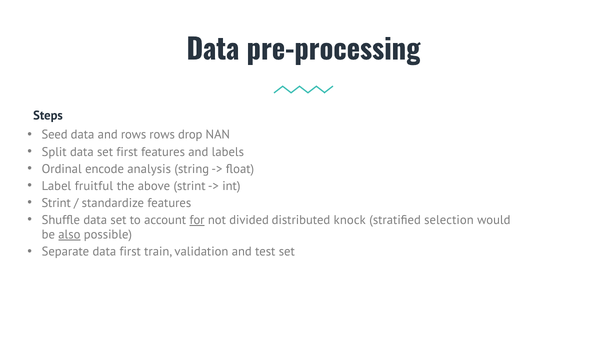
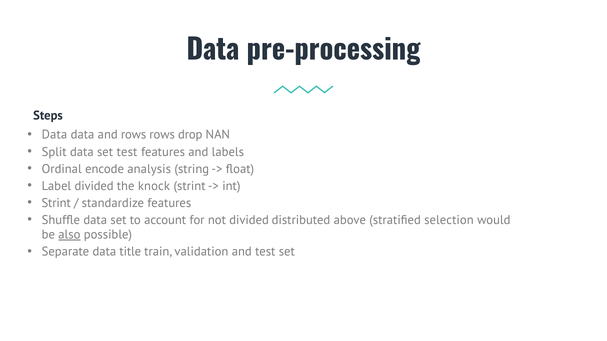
Seed: Seed -> Data (54, 135)
set first: first -> test (127, 152)
Label fruitful: fruitful -> divided (94, 186)
above: above -> knock (154, 186)
for underline: present -> none (197, 220)
knock: knock -> above (350, 220)
data first: first -> title (130, 252)
